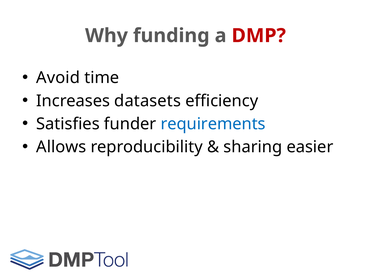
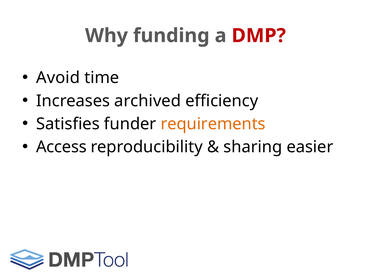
datasets: datasets -> archived (148, 101)
requirements colour: blue -> orange (213, 124)
Allows: Allows -> Access (61, 147)
